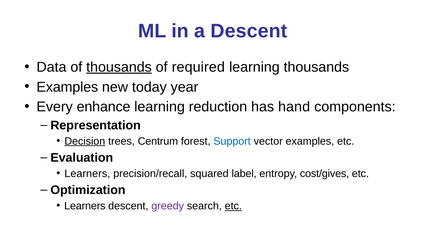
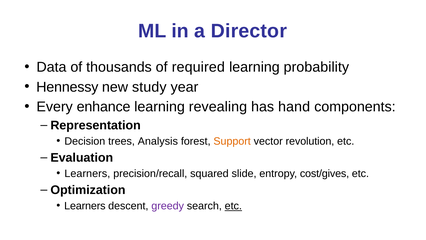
a Descent: Descent -> Director (249, 31)
thousands underline: present -> none (119, 67)
learning thousands: thousands -> probability (316, 67)
Examples: Examples -> Hennessy (67, 87)
today: today -> study (149, 87)
reduction: reduction -> revealing (218, 107)
Decision underline: present -> none (85, 141)
Centrum: Centrum -> Analysis (158, 141)
Support colour: blue -> orange (232, 141)
vector examples: examples -> revolution (310, 141)
label: label -> slide (244, 173)
